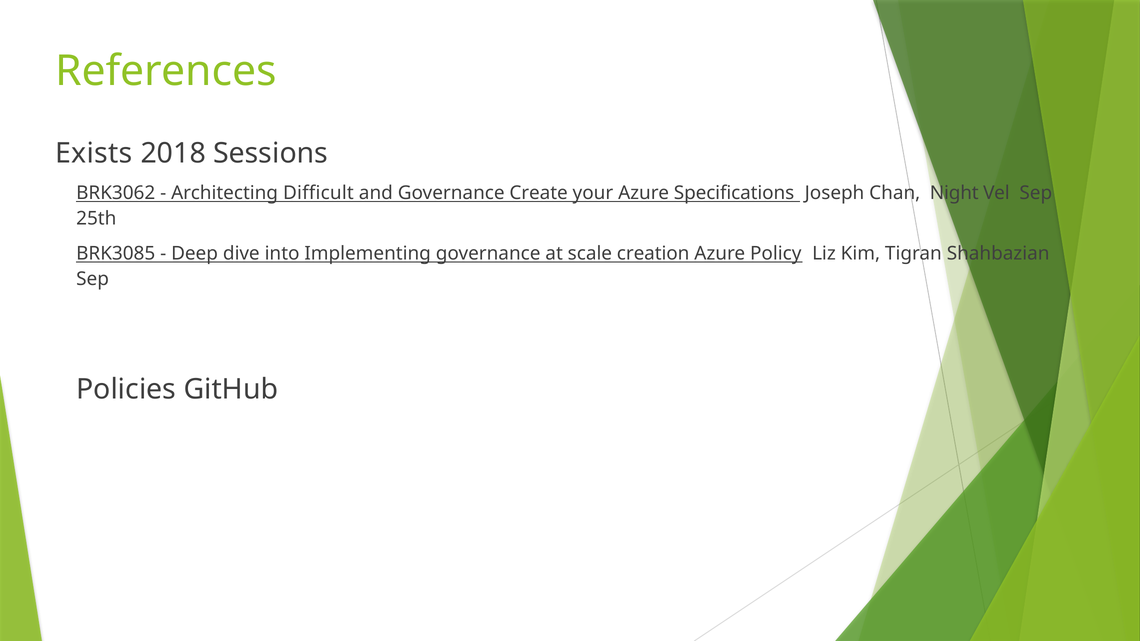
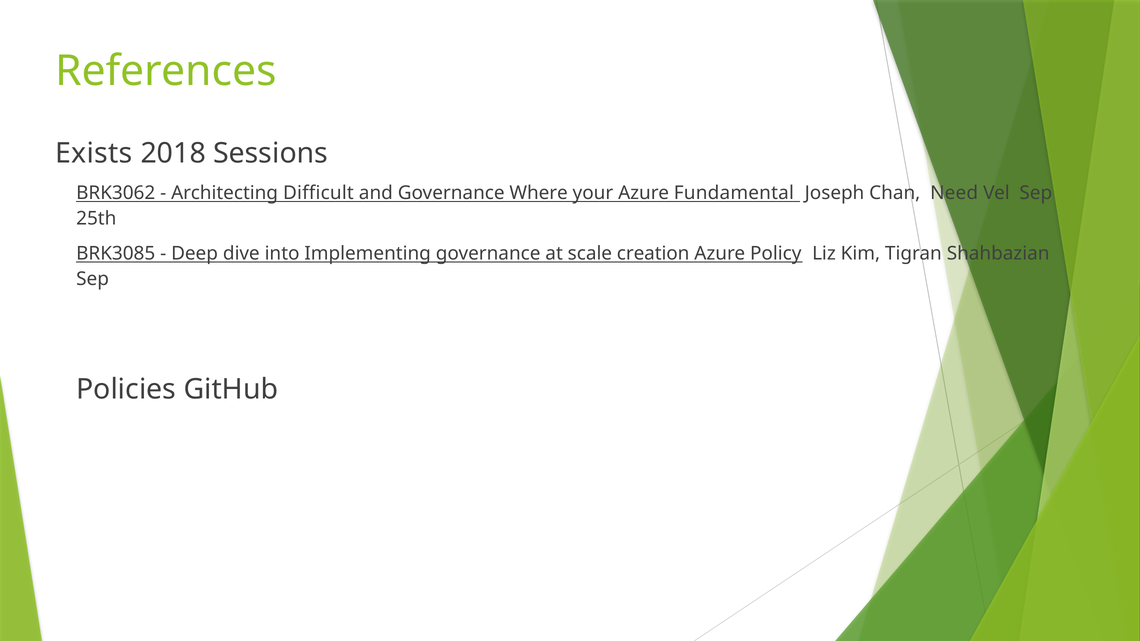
Create: Create -> Where (539, 193)
Specifications: Specifications -> Fundamental (734, 193)
Night: Night -> Need (954, 193)
